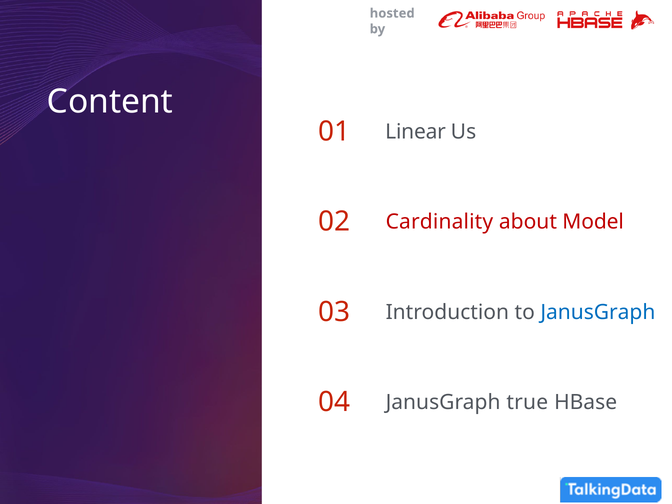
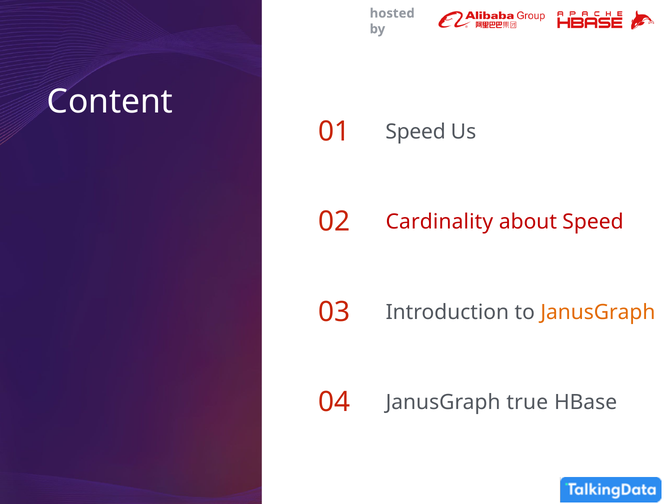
Linear: Linear -> Speed (416, 132)
about Model: Model -> Speed (593, 222)
JanusGraph colour: blue -> orange (598, 312)
